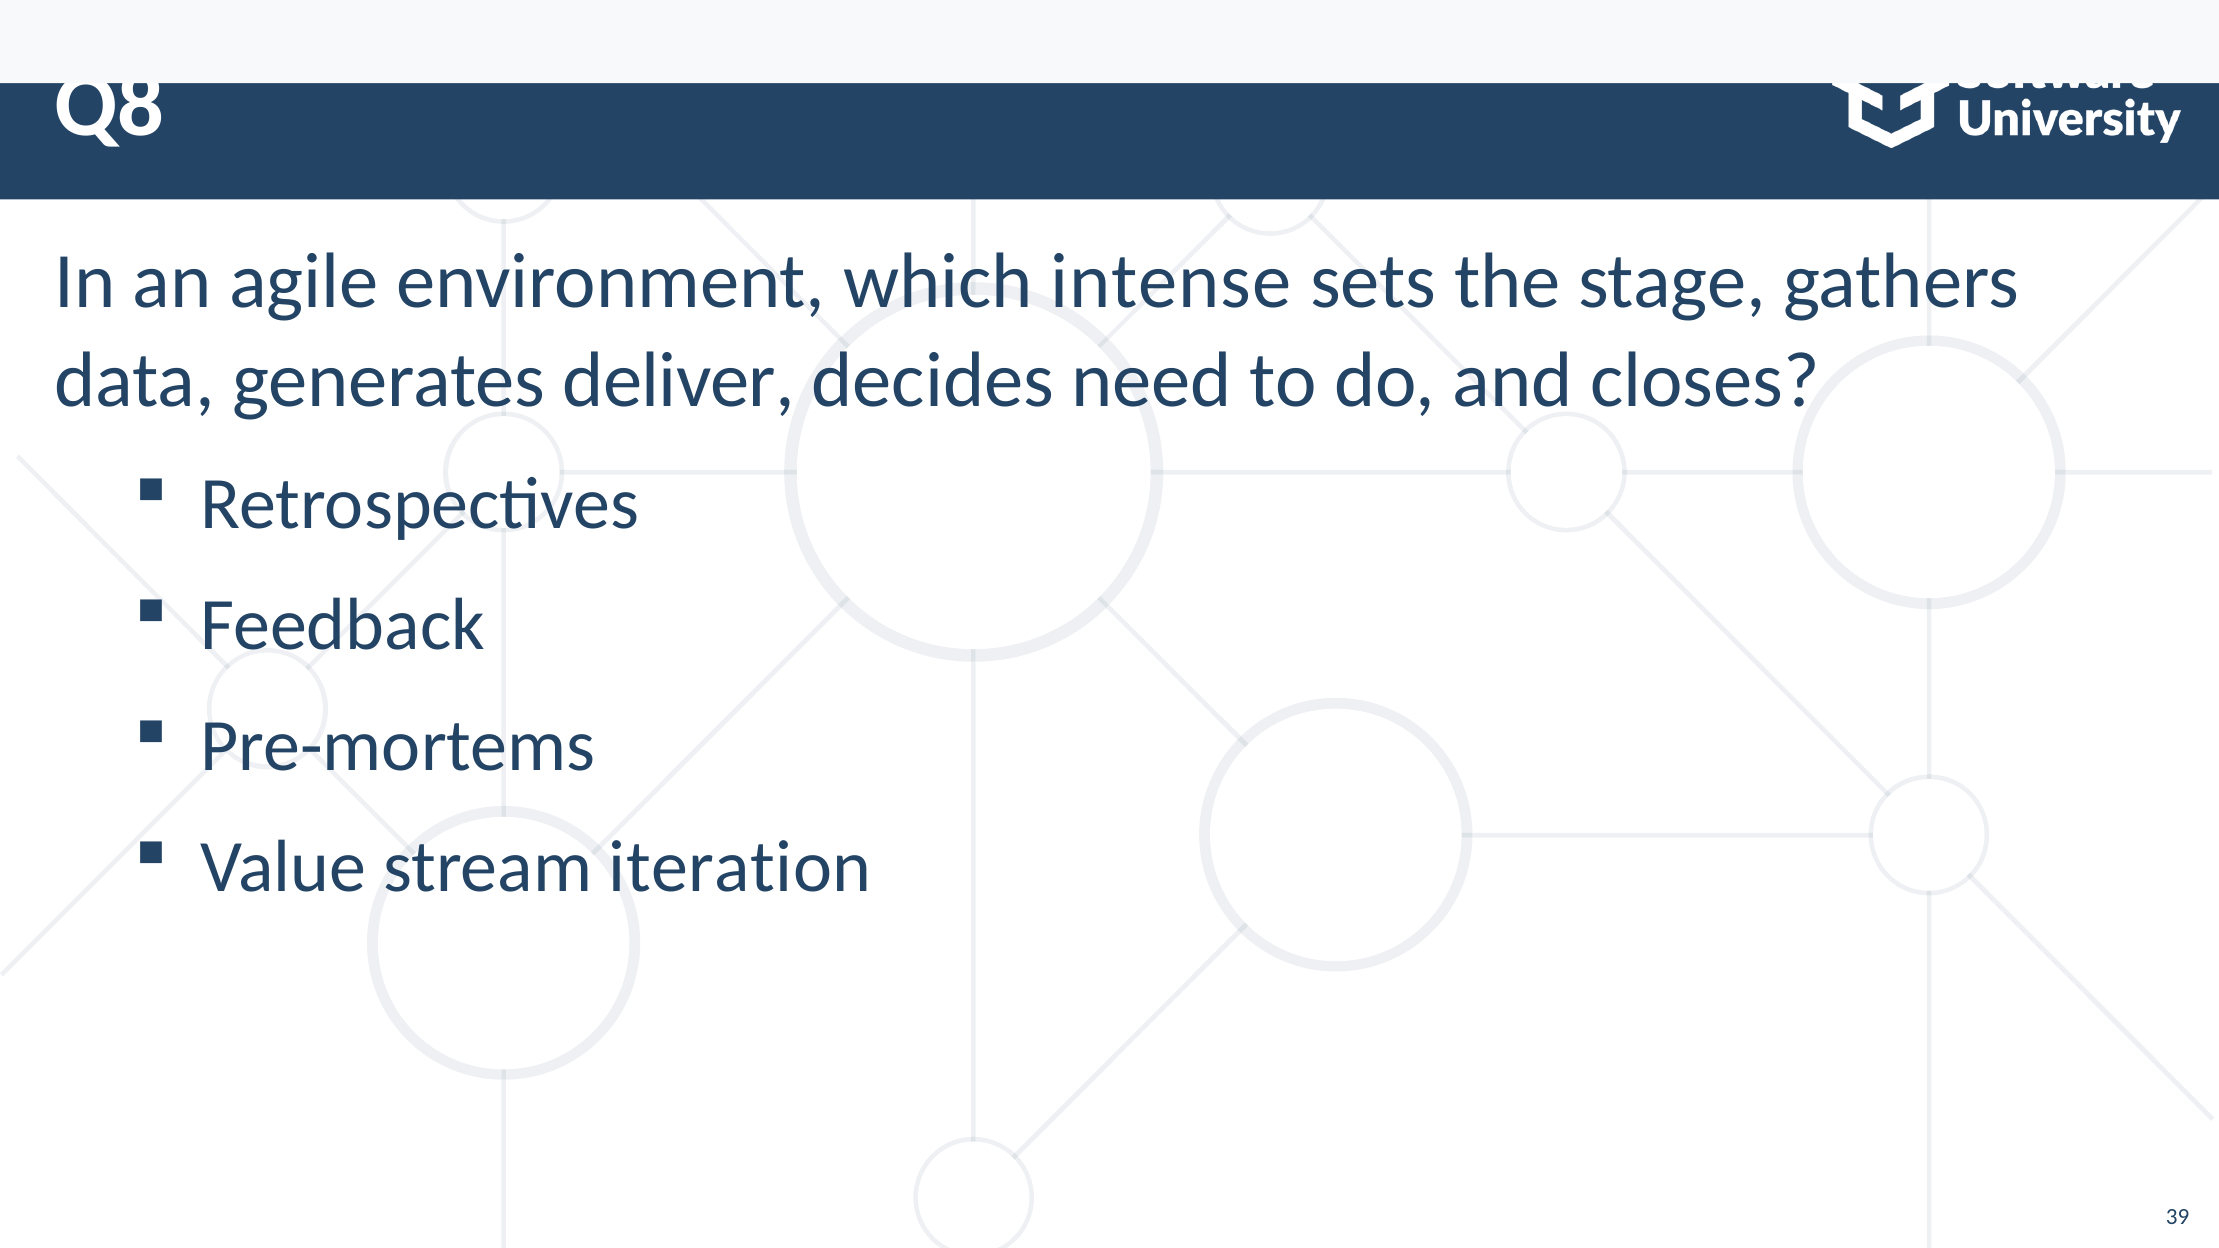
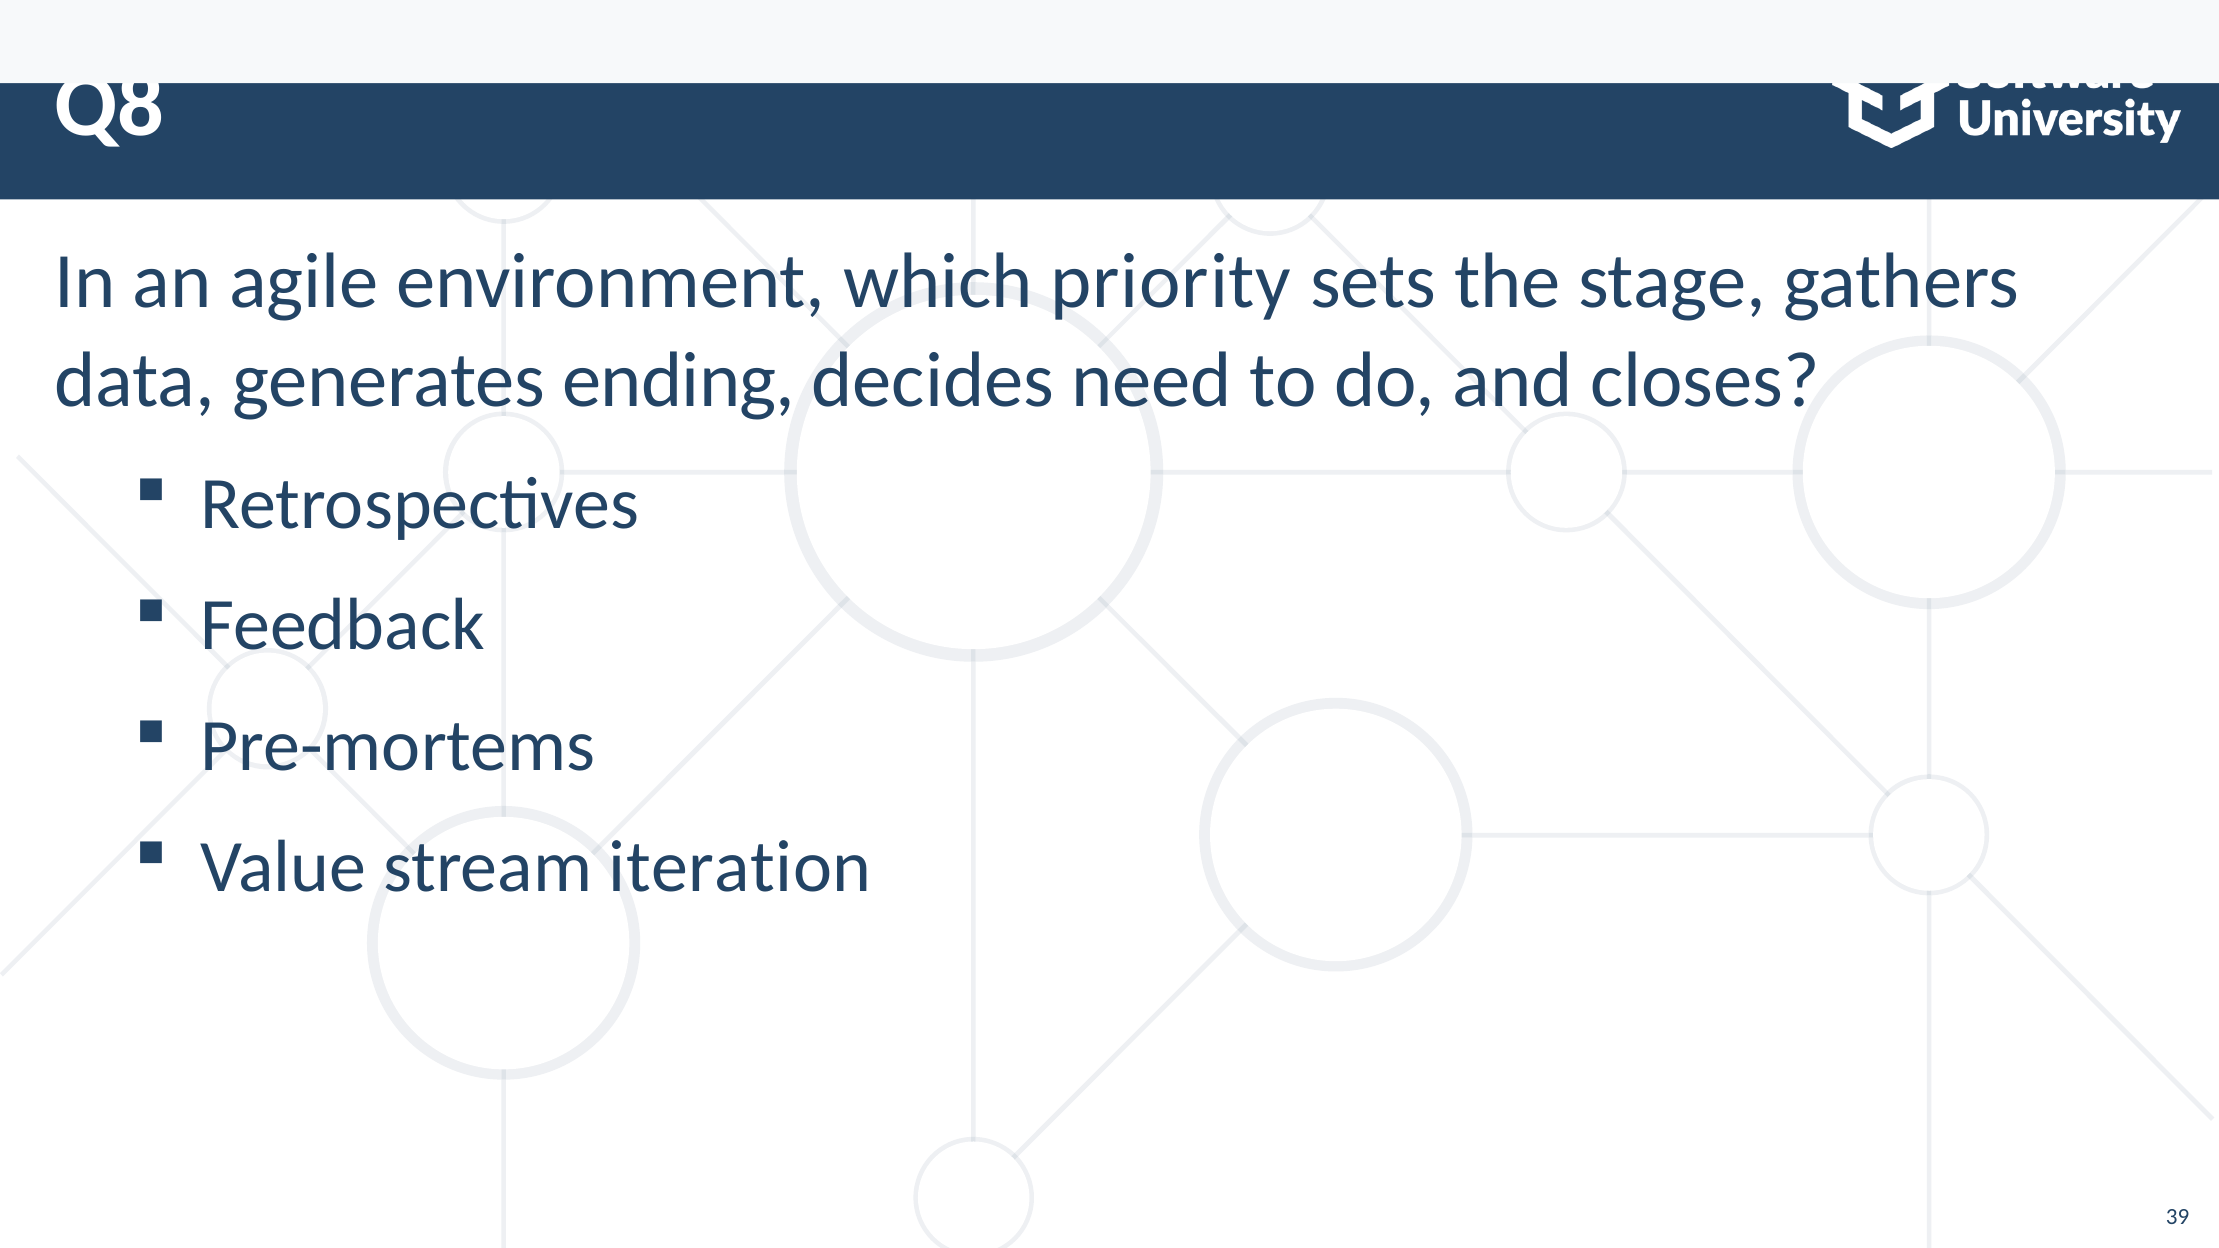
intense: intense -> priority (1171, 282)
deliver: deliver -> ending (679, 380)
